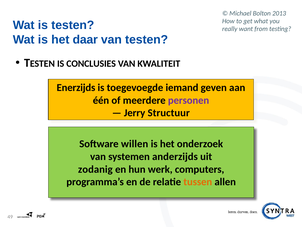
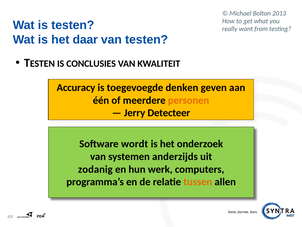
Enerzijds: Enerzijds -> Accuracy (76, 87)
iemand: iemand -> denken (182, 87)
personen colour: purple -> orange (189, 100)
Structuur: Structuur -> Detecteer (169, 113)
willen: willen -> wordt (135, 144)
